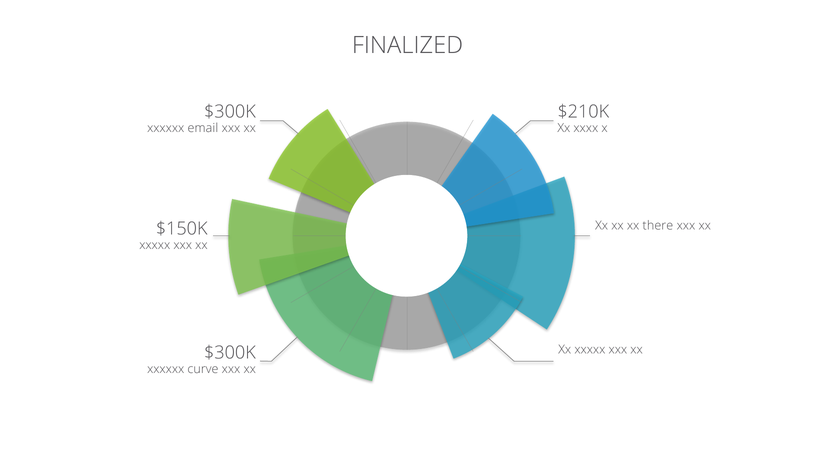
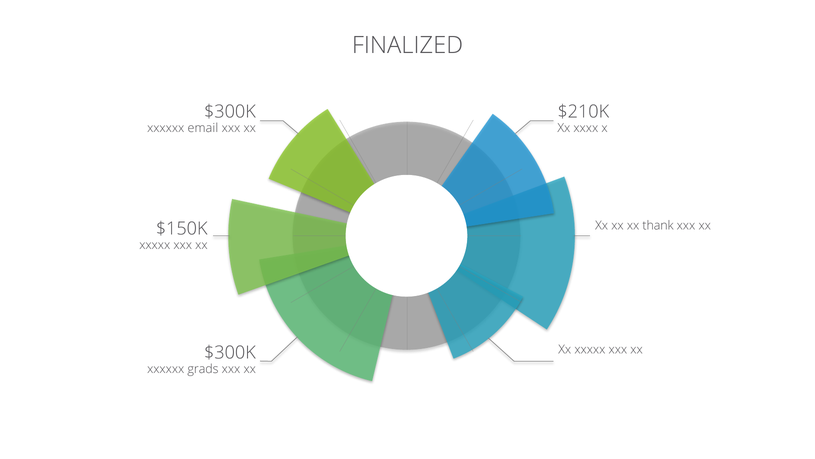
there: there -> thank (658, 225)
curve: curve -> grads (203, 368)
